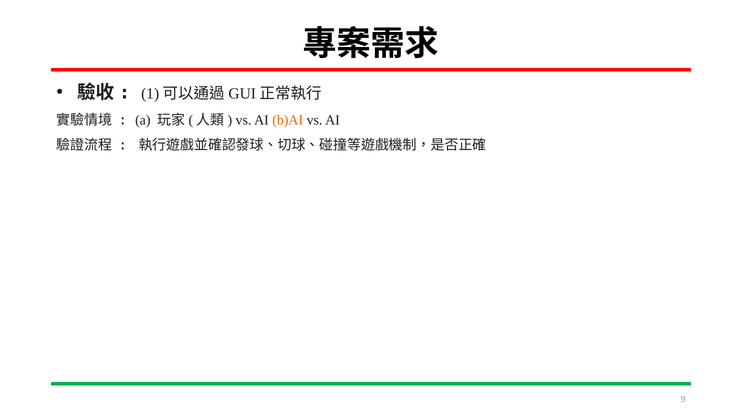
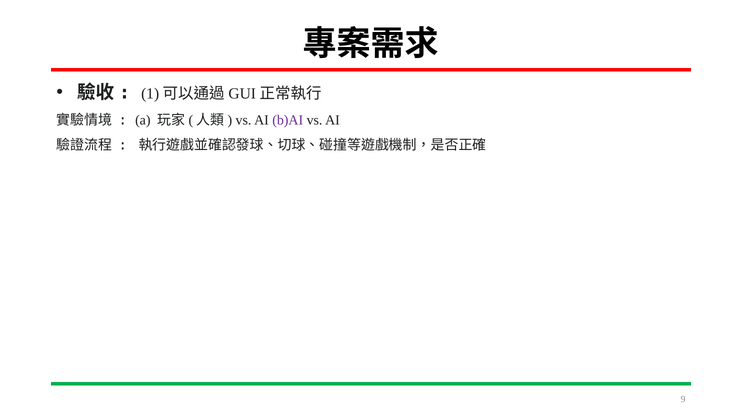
b)AI colour: orange -> purple (288, 120)
